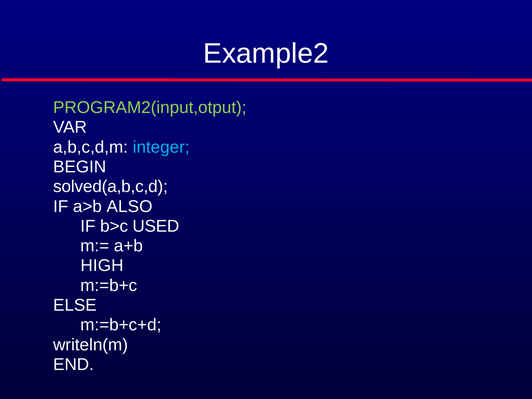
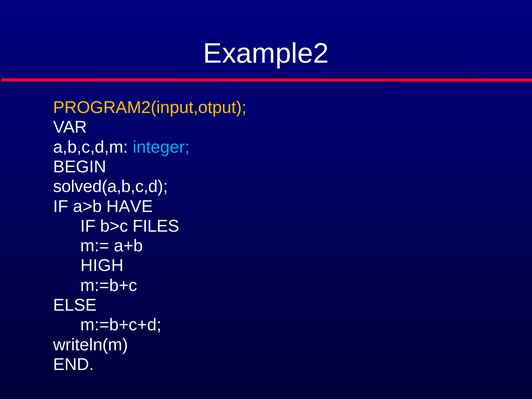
PROGRAM2(input,otput colour: light green -> yellow (150, 108)
ALSO: ALSO -> HAVE (130, 206)
USED: USED -> FILES (156, 226)
